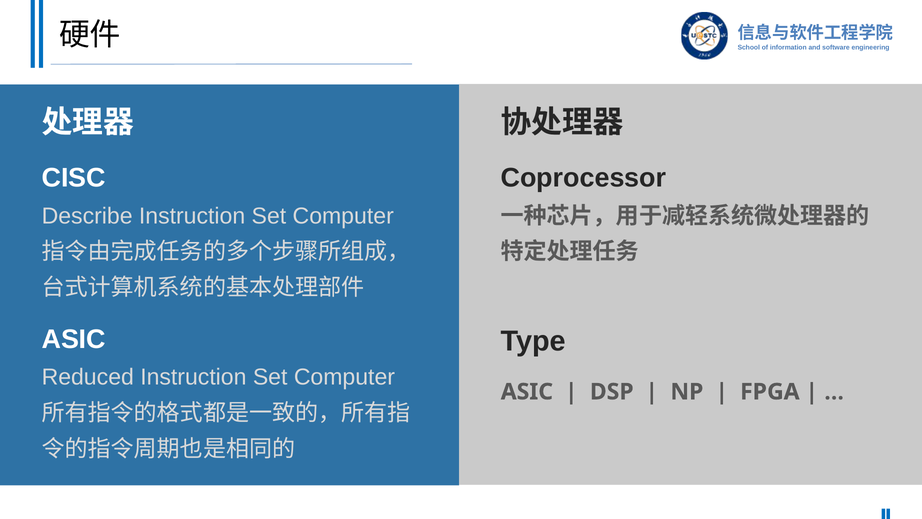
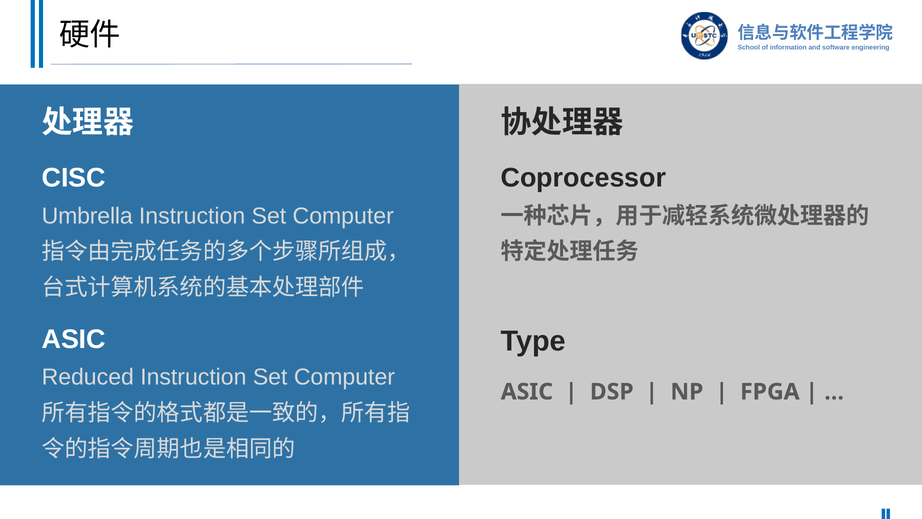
Describe: Describe -> Umbrella (87, 216)
